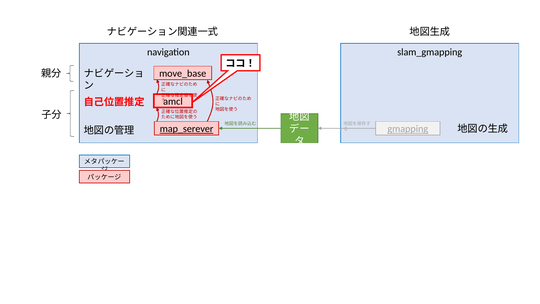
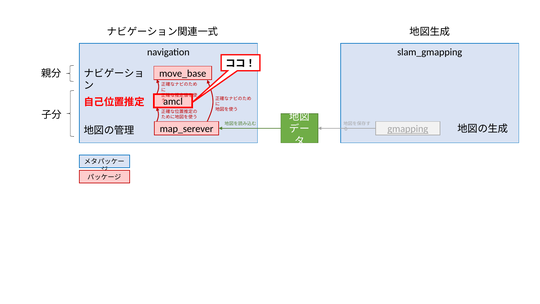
map_serever underline: present -> none (187, 129)
